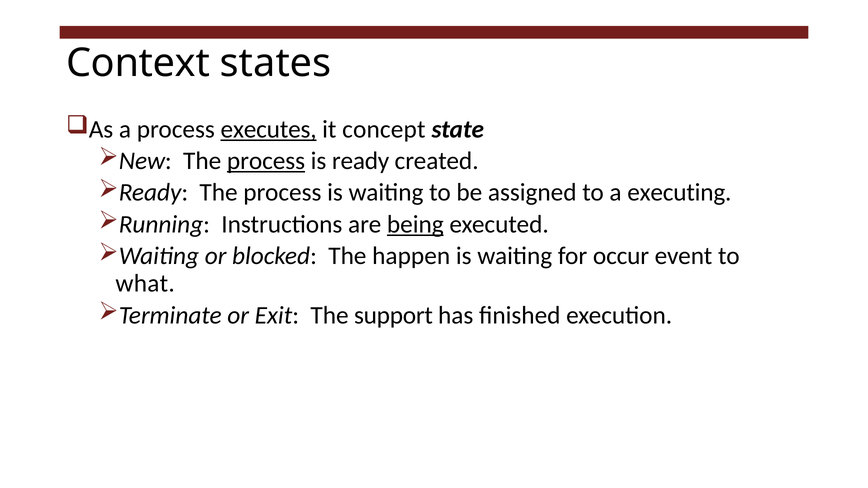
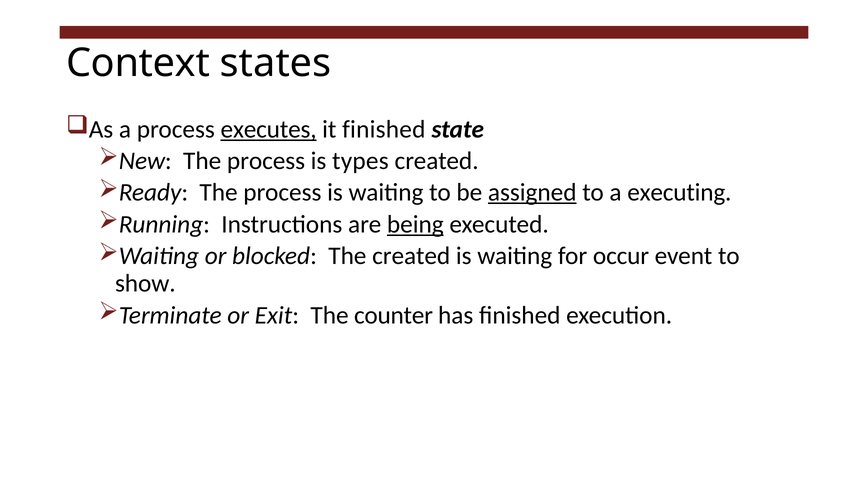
it concept: concept -> finished (384, 129)
process underline: present -> none (266, 161)
is ready: ready -> types (360, 161)
assigned underline: none -> present (532, 193)
The happen: happen -> created (411, 256)
what: what -> show (145, 284)
support: support -> counter (393, 315)
